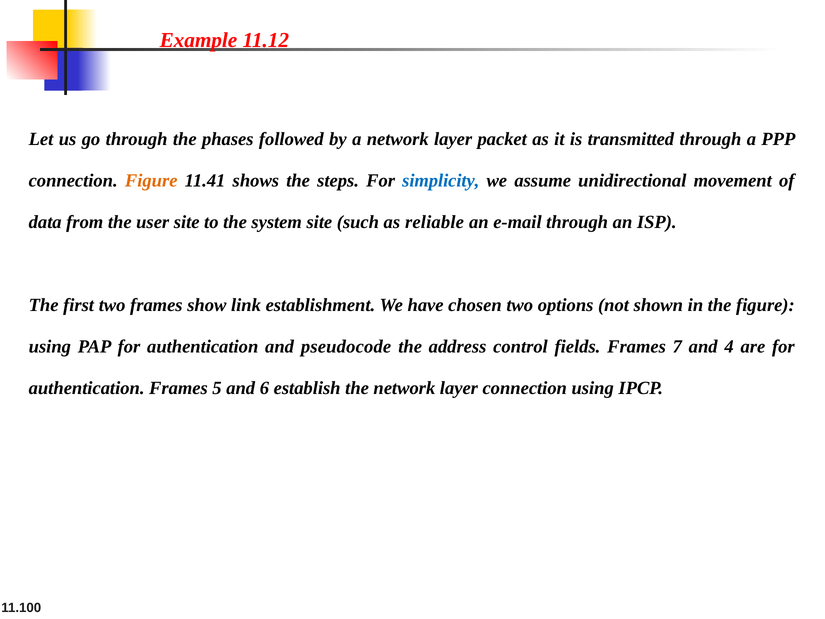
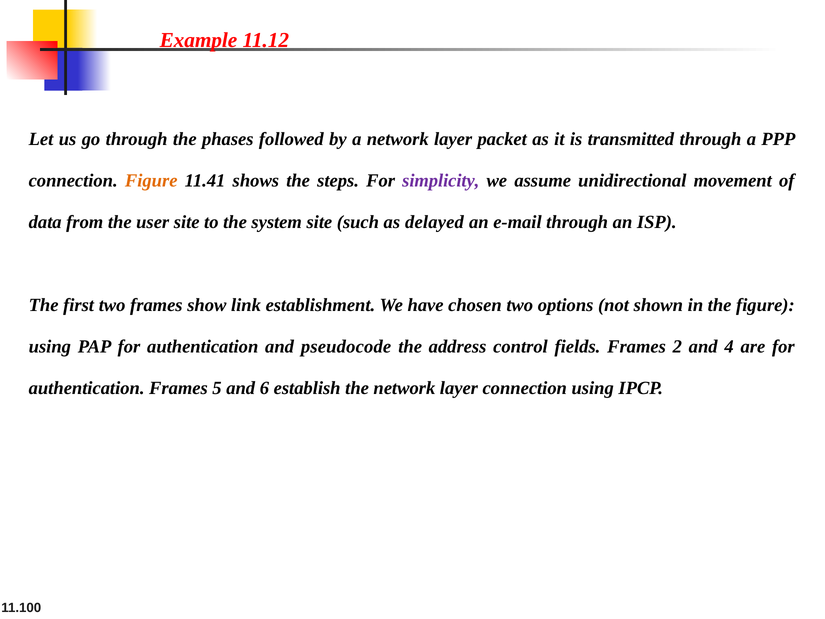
simplicity colour: blue -> purple (441, 180)
reliable: reliable -> delayed (434, 222)
7: 7 -> 2 (677, 347)
